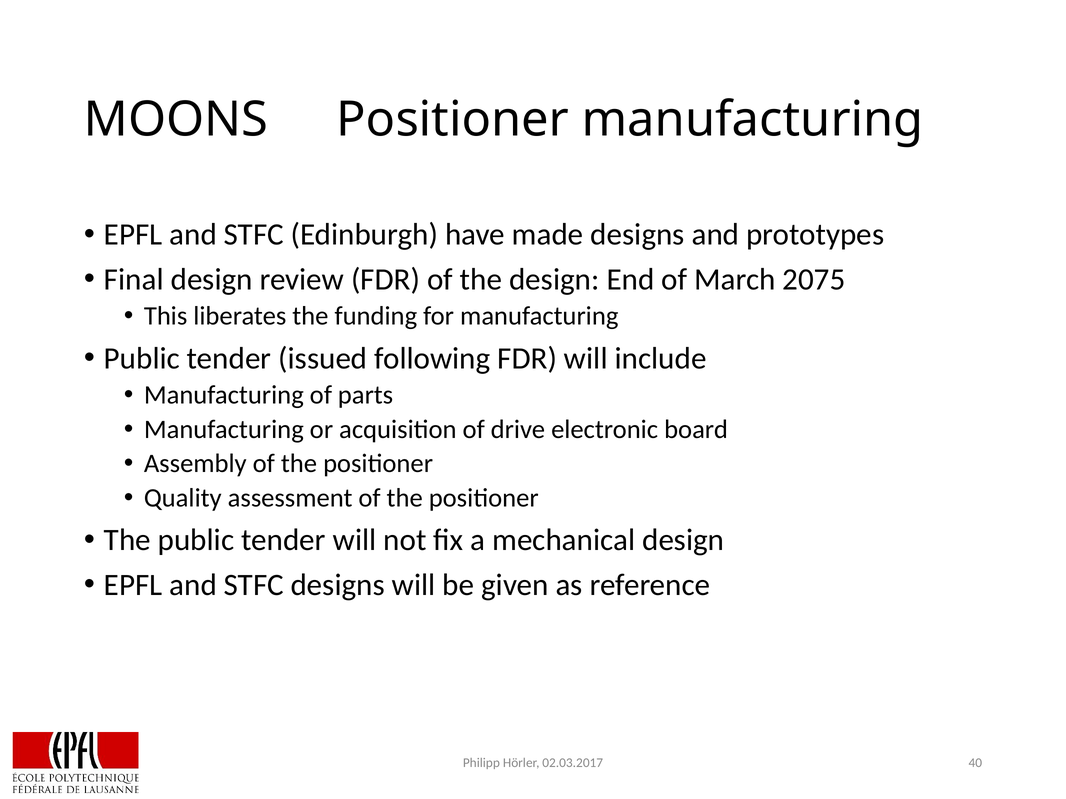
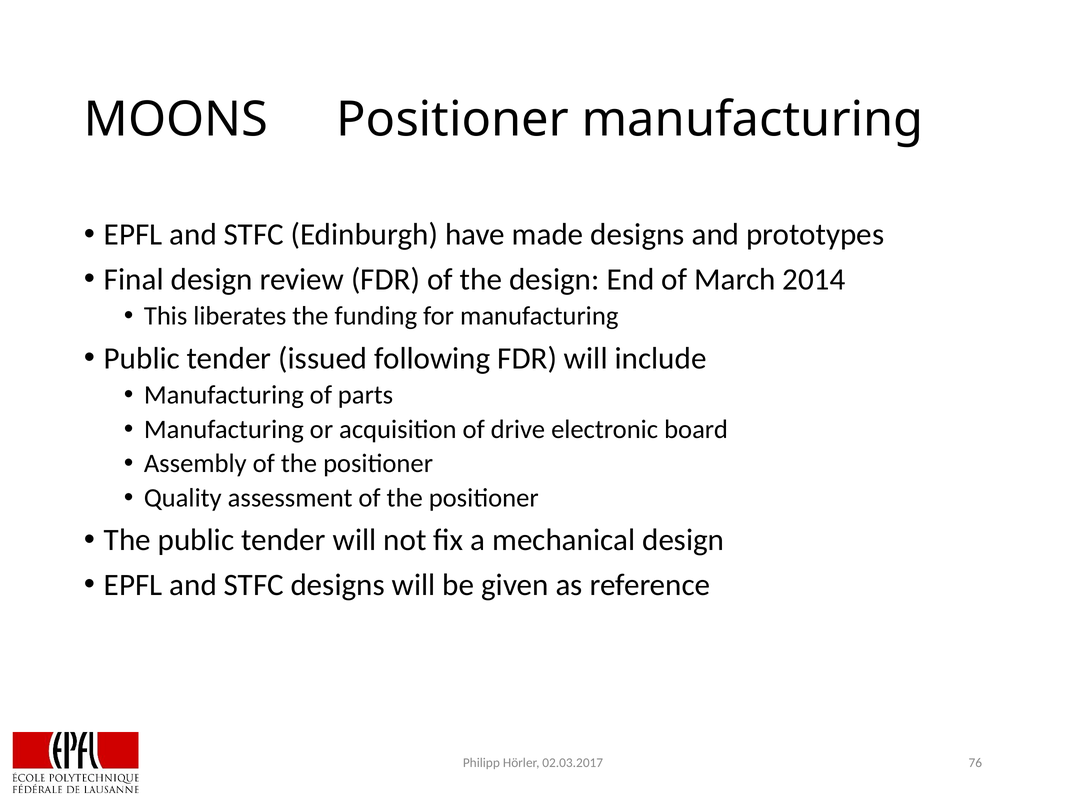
2075: 2075 -> 2014 (814, 279)
40: 40 -> 76 (975, 763)
